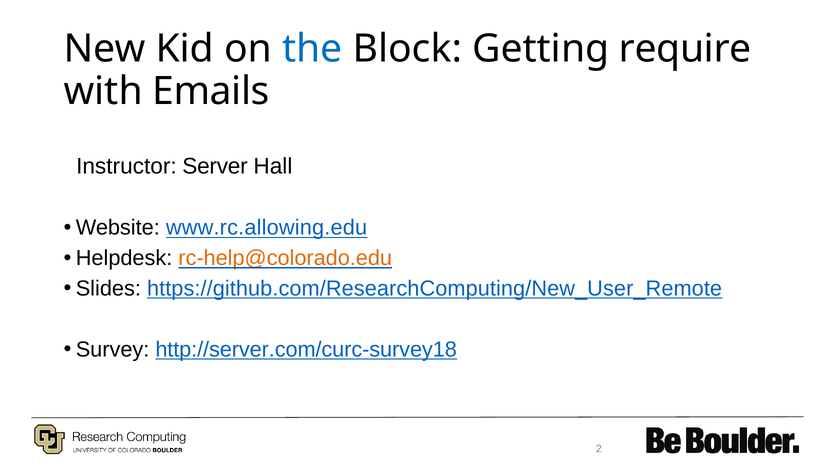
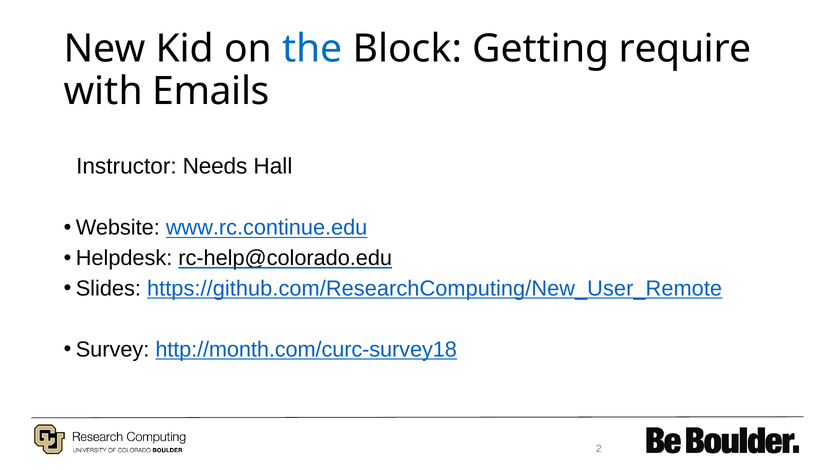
Server: Server -> Needs (215, 166)
www.rc.allowing.edu: www.rc.allowing.edu -> www.rc.continue.edu (267, 228)
rc-help@colorado.edu colour: orange -> black (285, 258)
http://server.com/curc-survey18: http://server.com/curc-survey18 -> http://month.com/curc-survey18 (306, 349)
